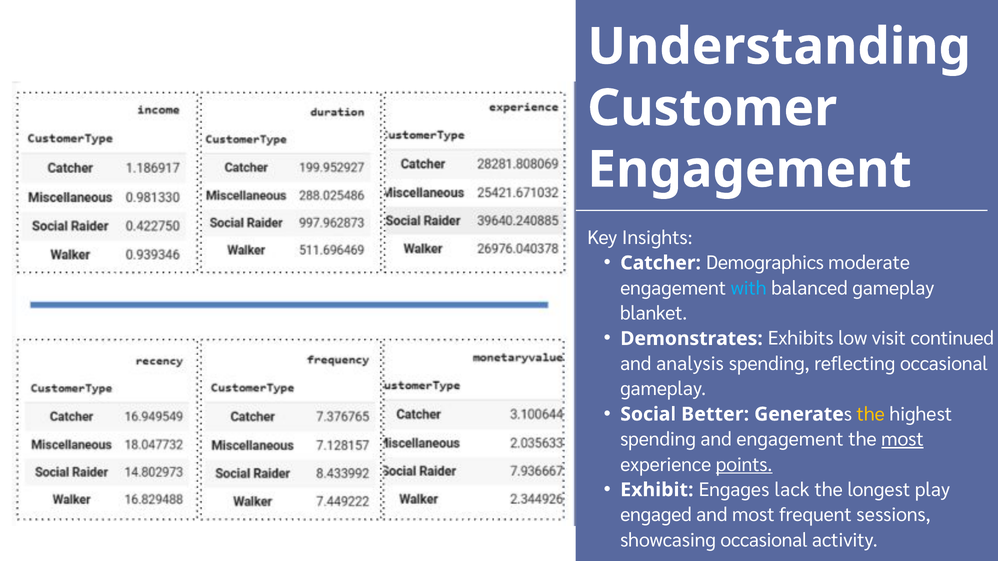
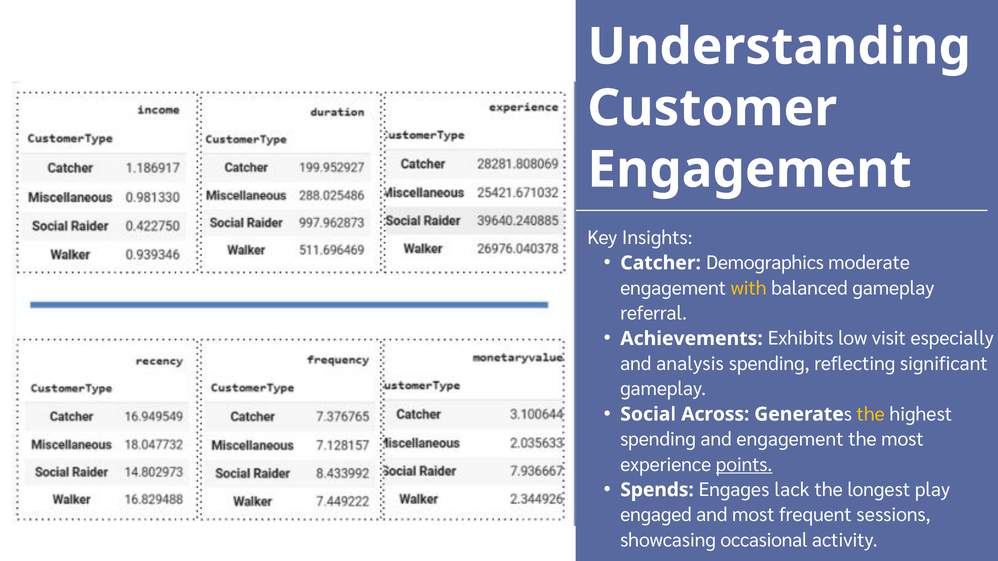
with colour: light blue -> yellow (749, 288)
blanket: blanket -> referral (654, 314)
Demonstrates: Demonstrates -> Achievements (692, 339)
continued: continued -> especially (952, 339)
reflecting occasional: occasional -> significant (944, 364)
Better: Better -> Across (715, 414)
most underline: present -> none (902, 440)
Exhibit: Exhibit -> Spends (657, 490)
